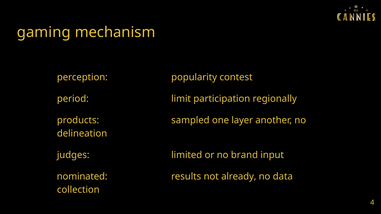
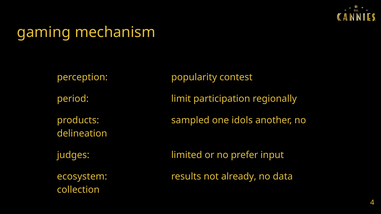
layer: layer -> idols (242, 121)
brand: brand -> prefer (244, 155)
nominated: nominated -> ecosystem (82, 177)
